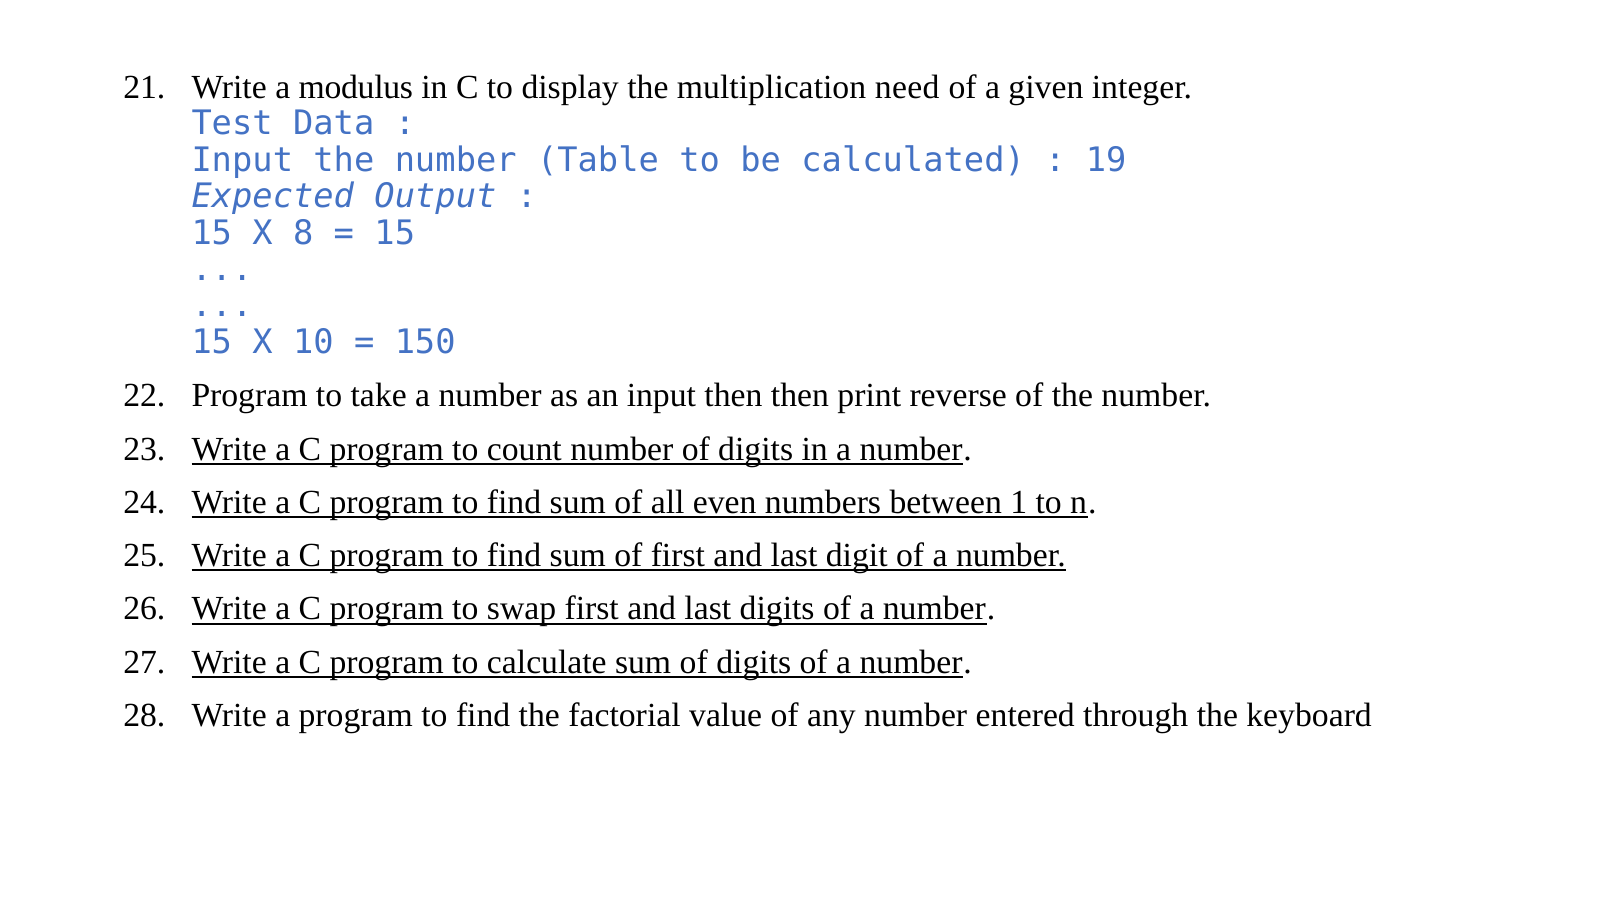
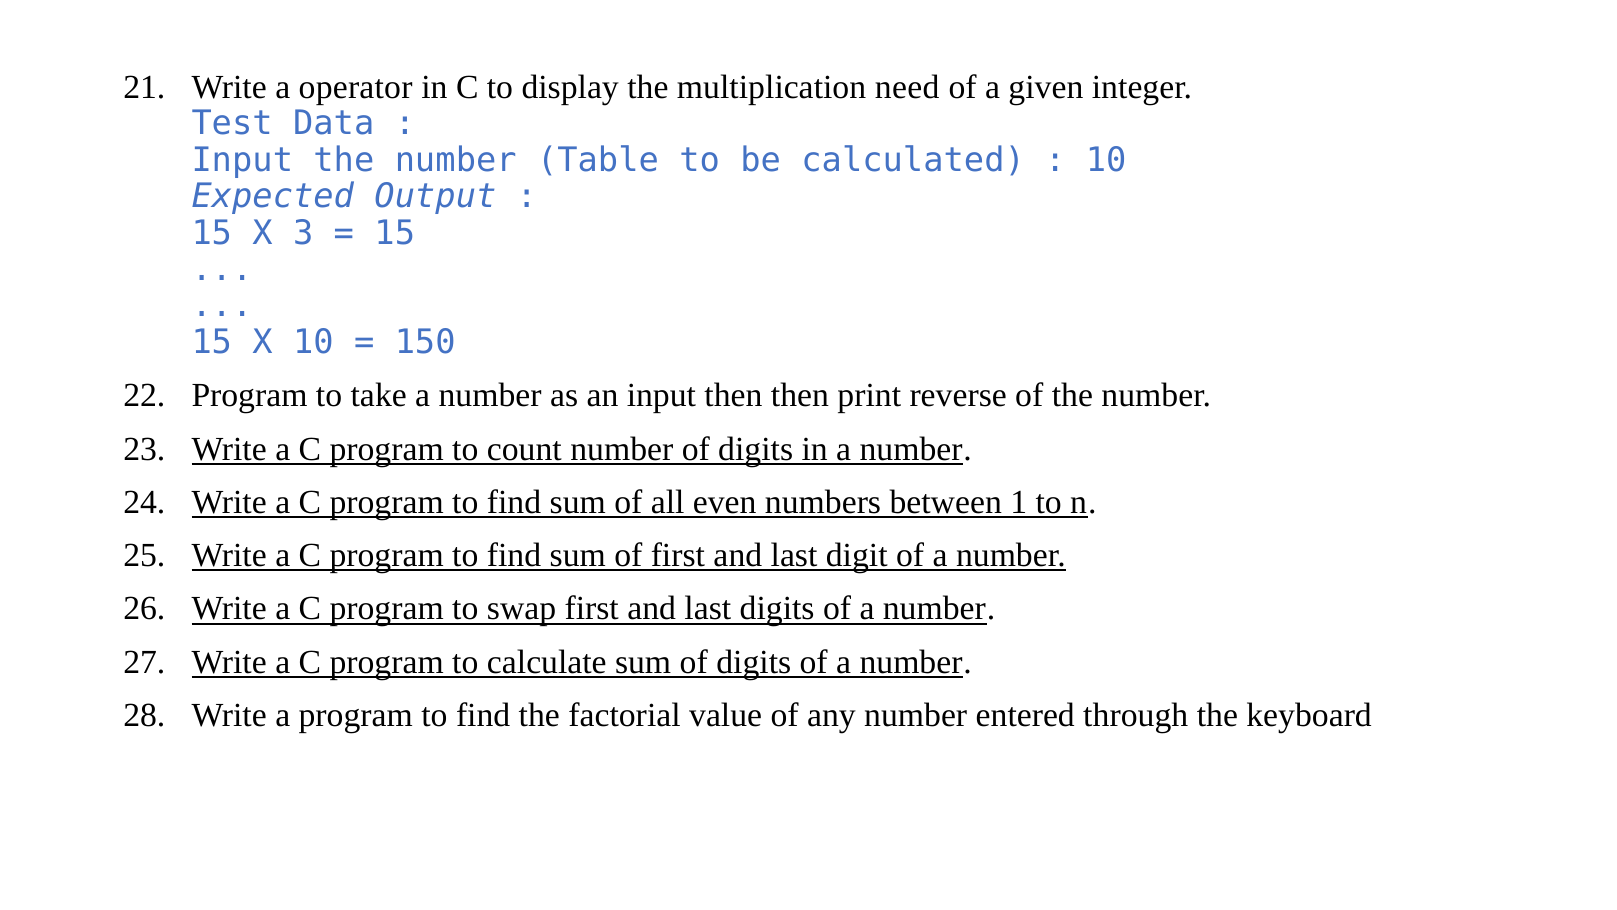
modulus: modulus -> operator (356, 87)
19: 19 -> 10 (1106, 160)
8: 8 -> 3 (303, 233)
